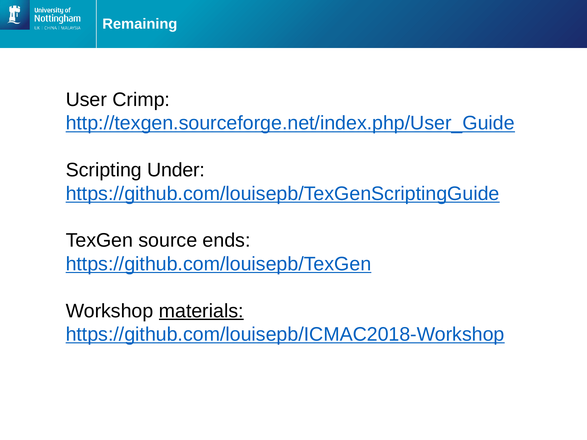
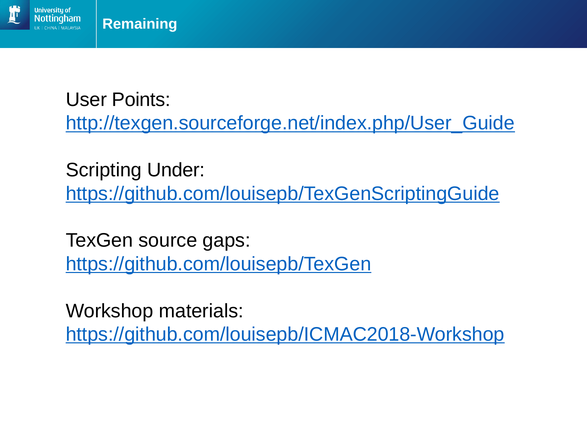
Crimp: Crimp -> Points (141, 100)
ends: ends -> gaps (227, 241)
materials underline: present -> none (201, 311)
